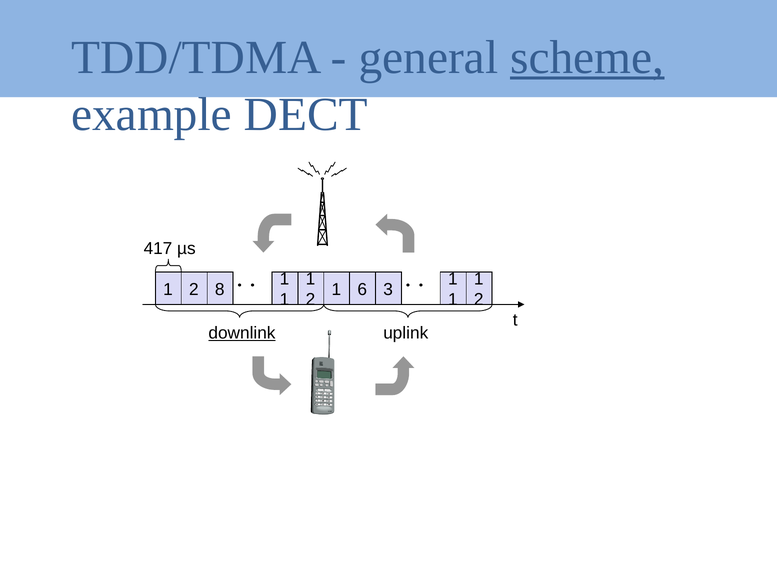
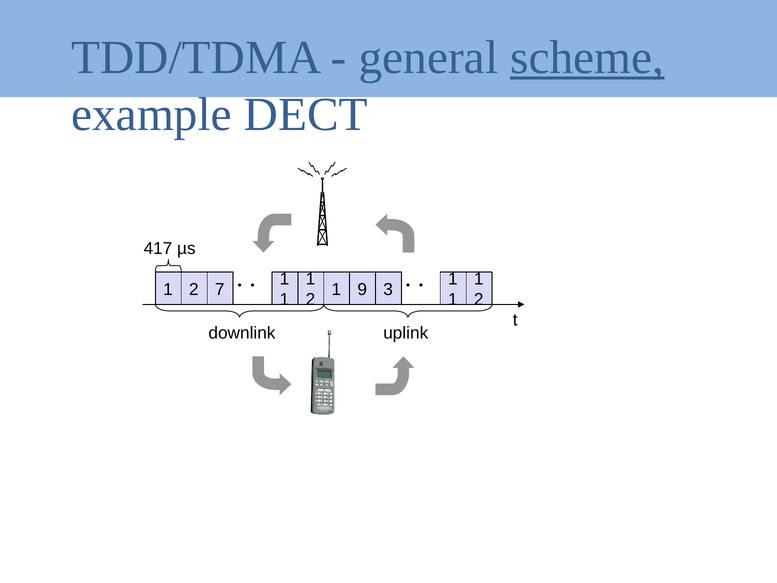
8: 8 -> 7 (220, 289)
6: 6 -> 9 (362, 289)
downlink underline: present -> none (242, 333)
